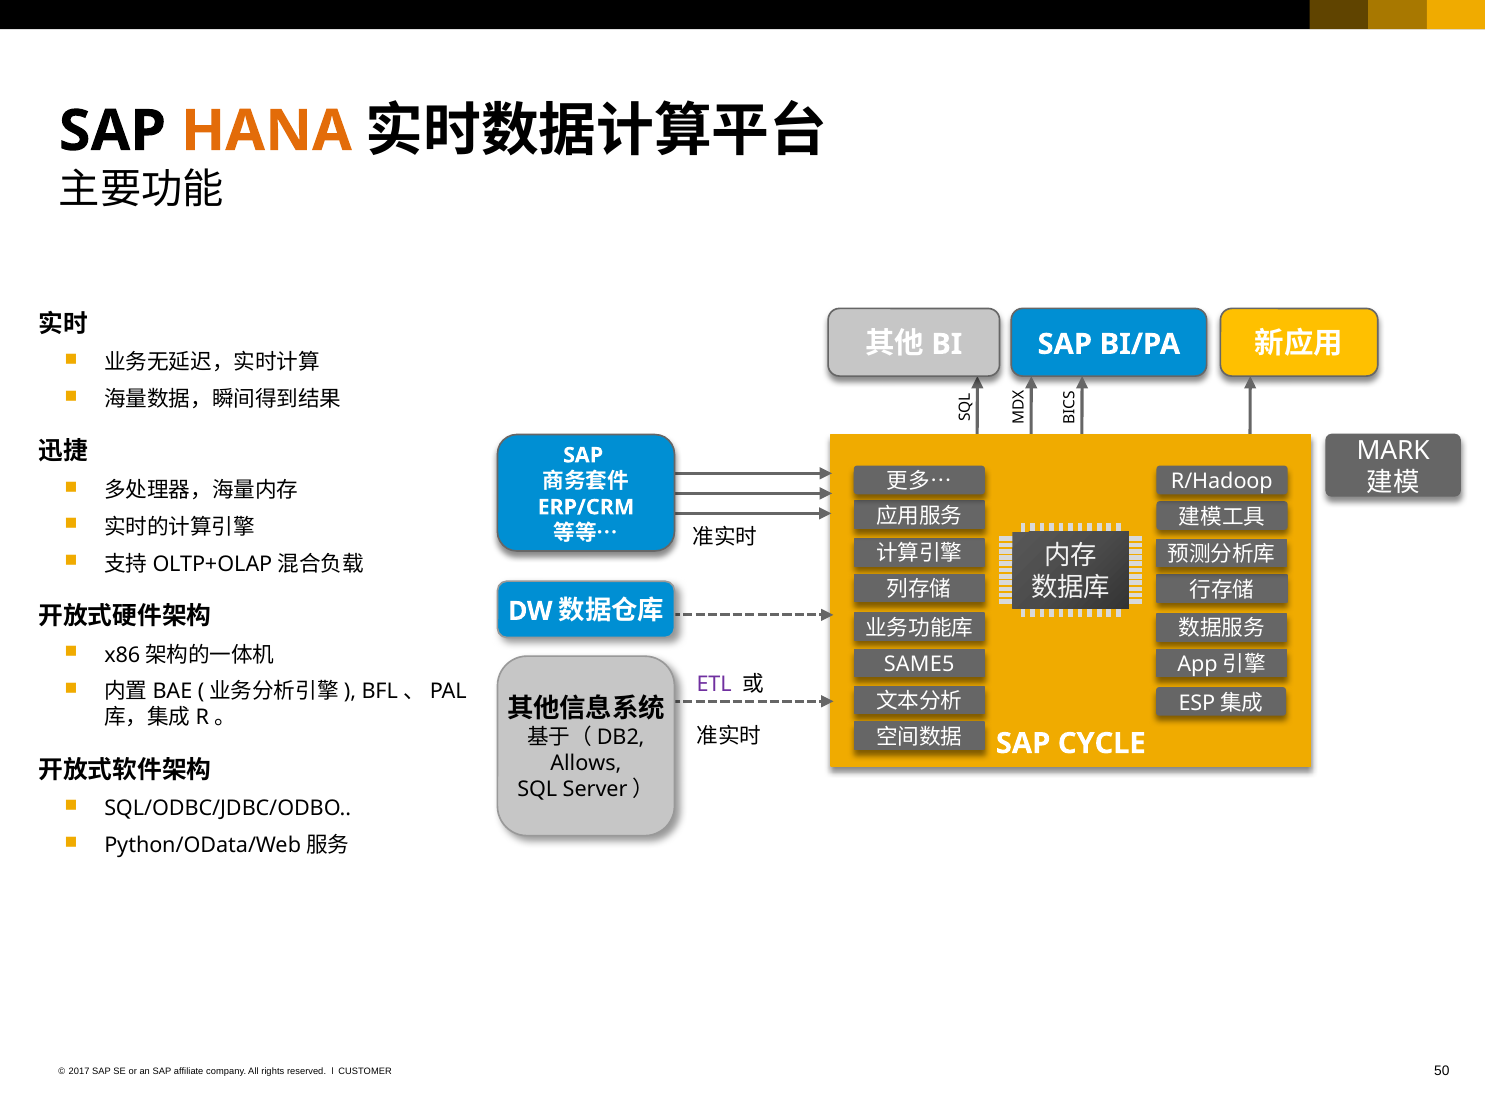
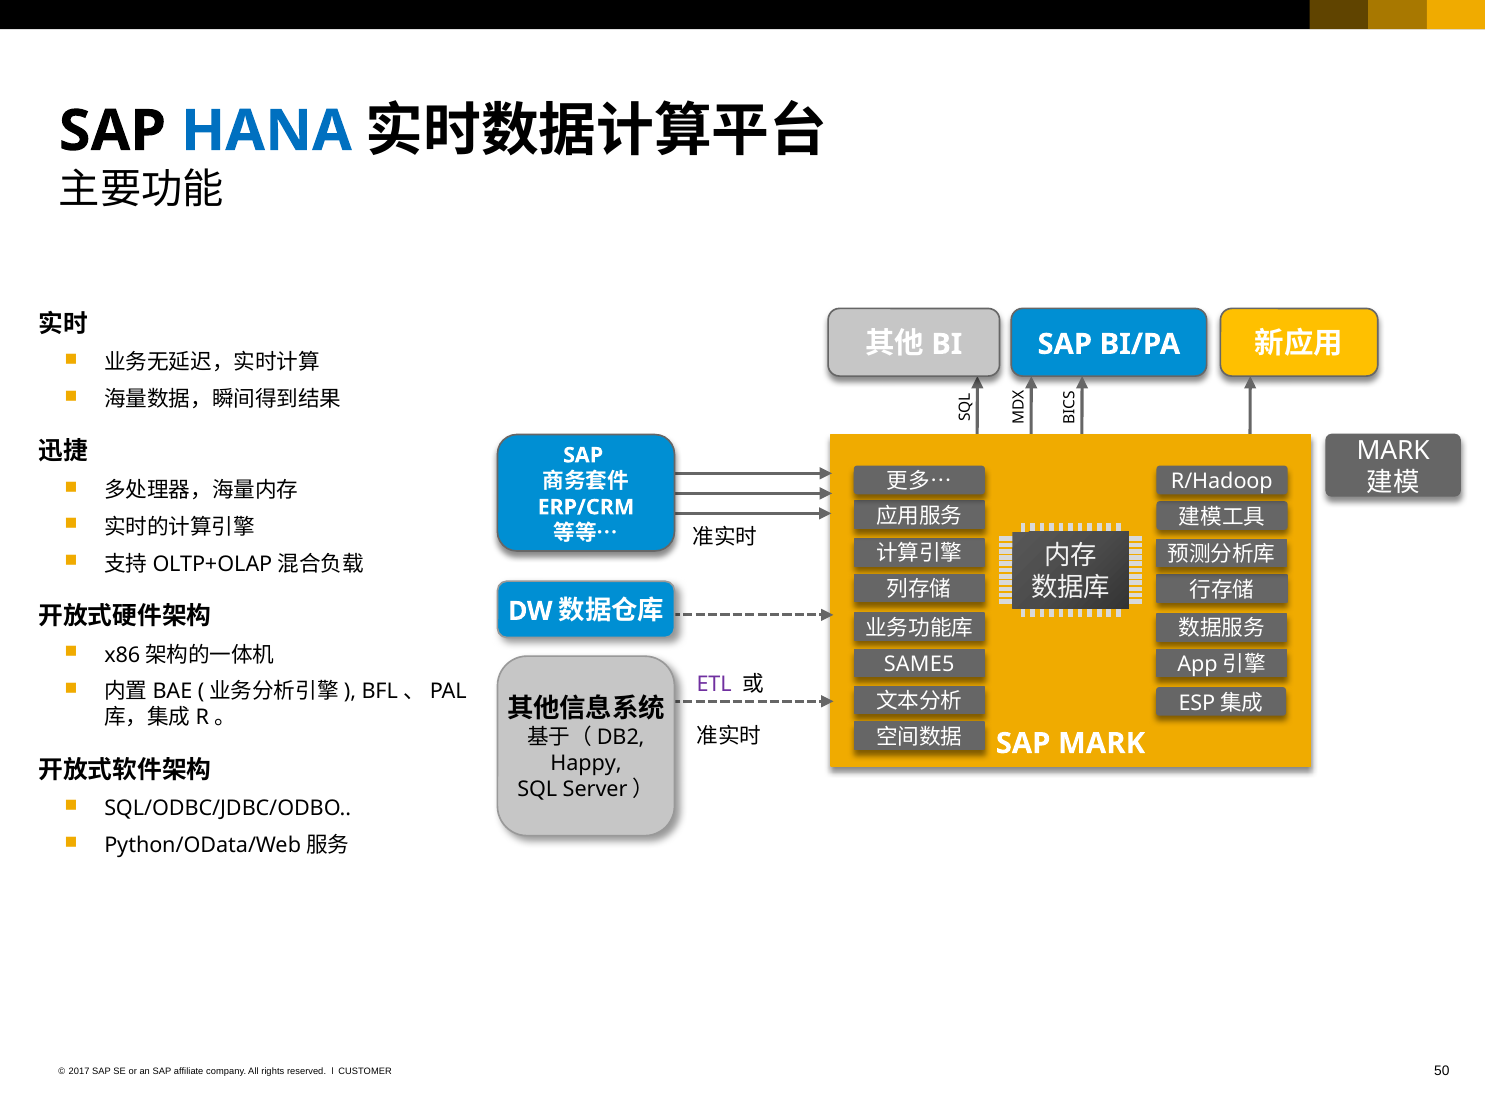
HANA colour: orange -> blue (267, 131)
SAP CYCLE: CYCLE -> MARK (1102, 743)
Allows: Allows -> Happy (586, 763)
